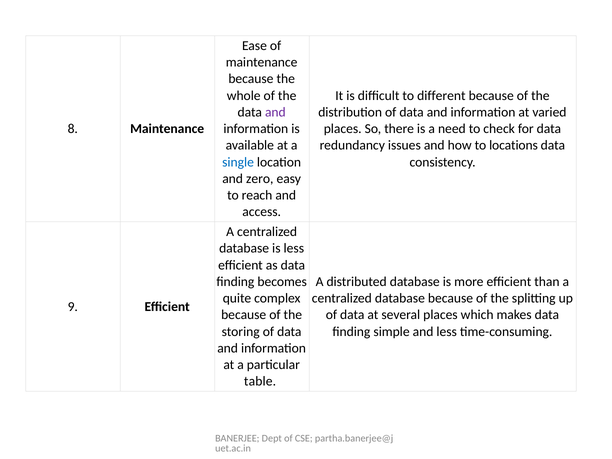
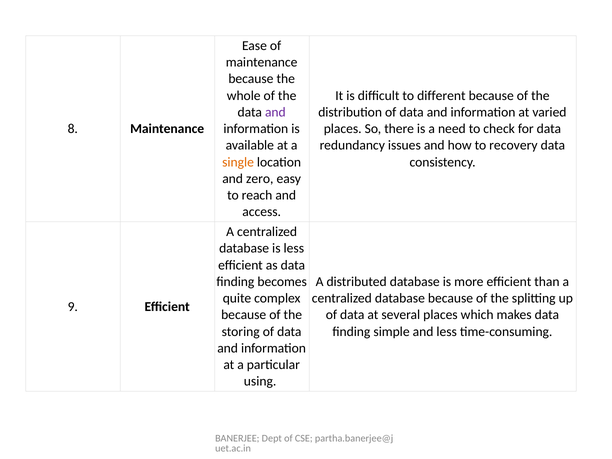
locations: locations -> recovery (513, 146)
single colour: blue -> orange (238, 162)
table: table -> using (260, 381)
